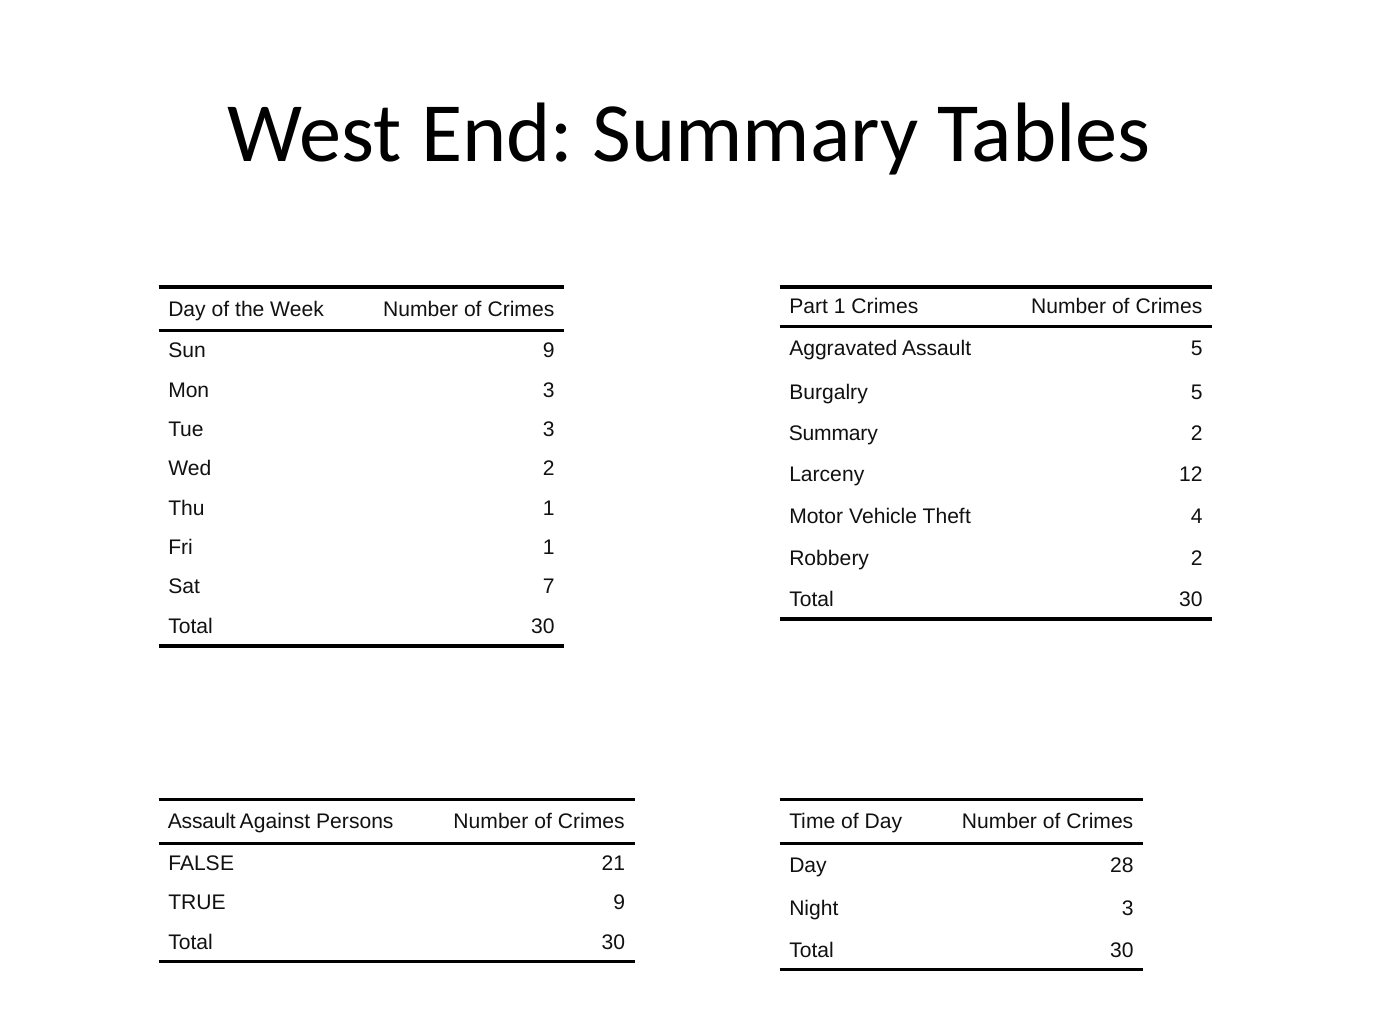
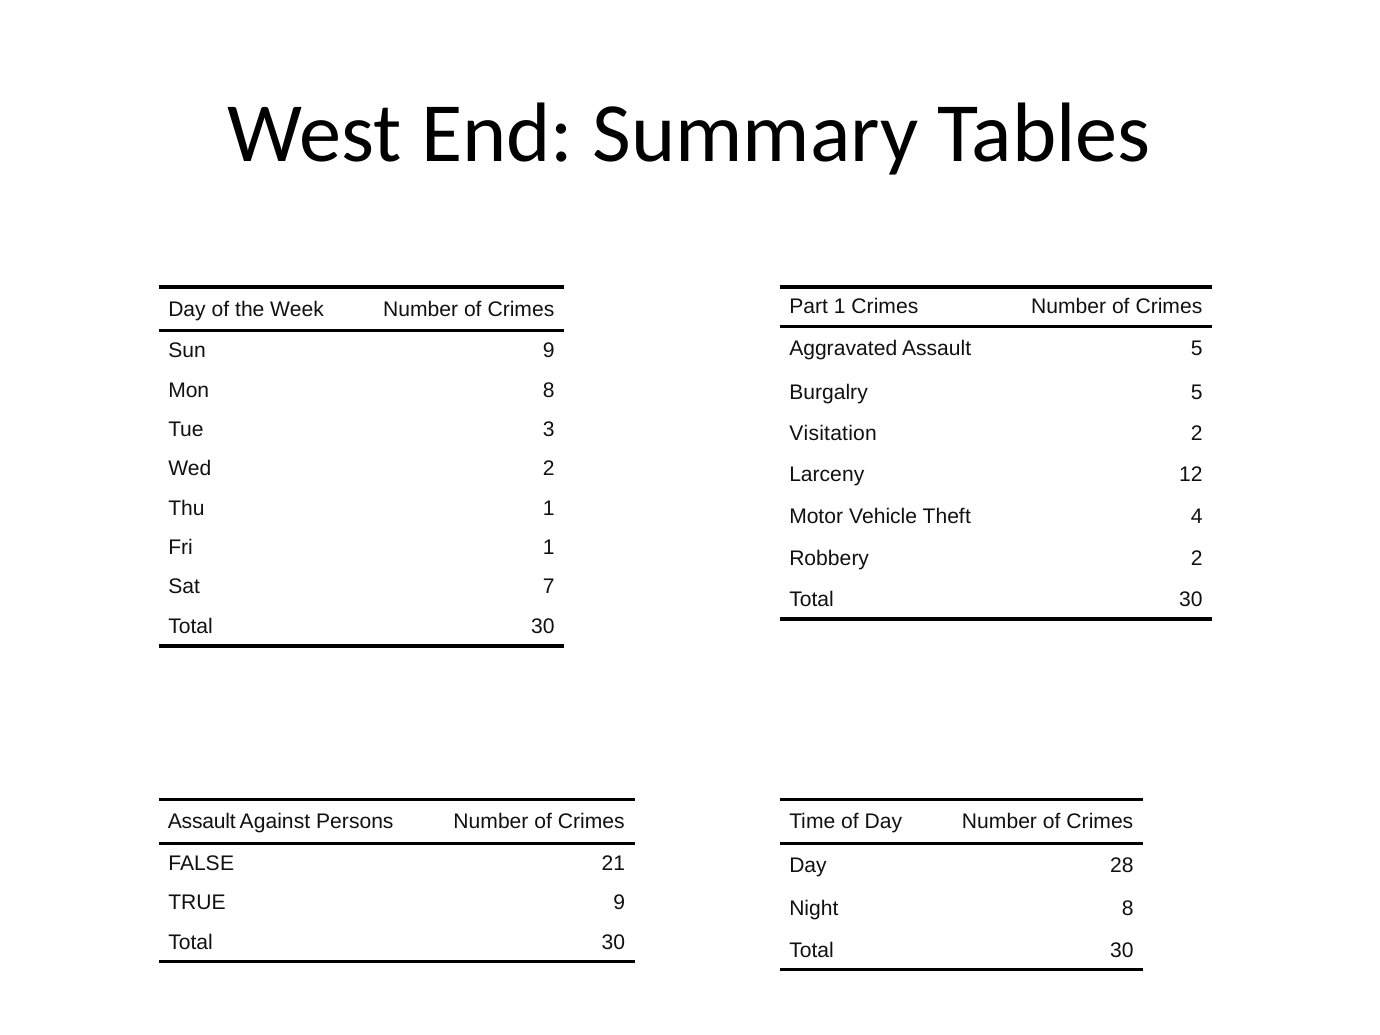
Mon 3: 3 -> 8 (549, 390)
Summary: Summary -> Visitation (833, 434)
Night 3: 3 -> 8 (1128, 909)
